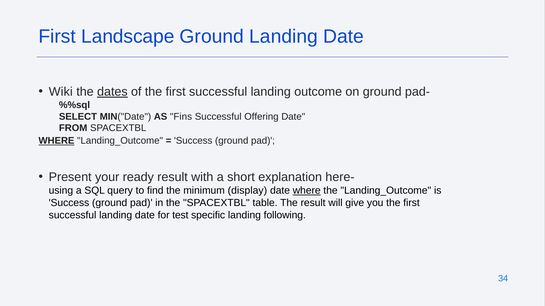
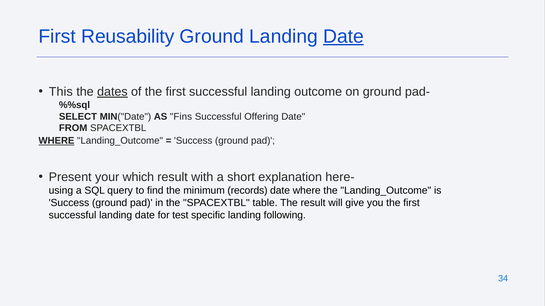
Landscape: Landscape -> Reusability (128, 36)
Date underline: none -> present (343, 36)
Wiki: Wiki -> This (61, 92)
ready: ready -> which (138, 177)
display: display -> records (248, 191)
where underline: present -> none (307, 191)
